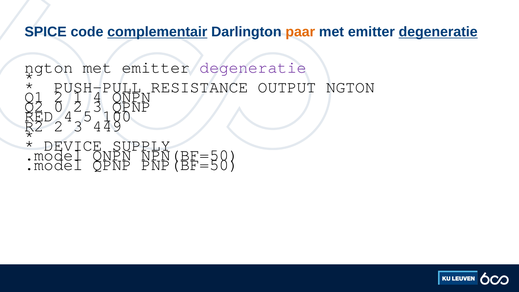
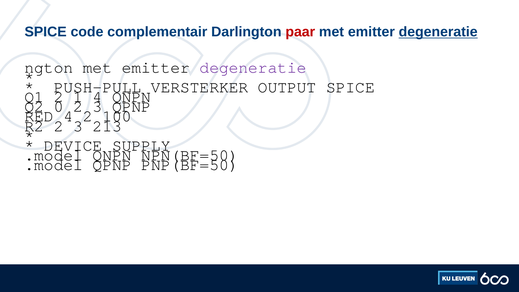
complementair underline: present -> none (157, 32)
paar colour: orange -> red (300, 32)
RESISTANCE: RESISTANCE -> VERSTERKER (200, 87)
OUTPUT NGTON: NGTON -> SPICE (350, 87)
4 5: 5 -> 2 (88, 116)
449: 449 -> 213 (107, 126)
